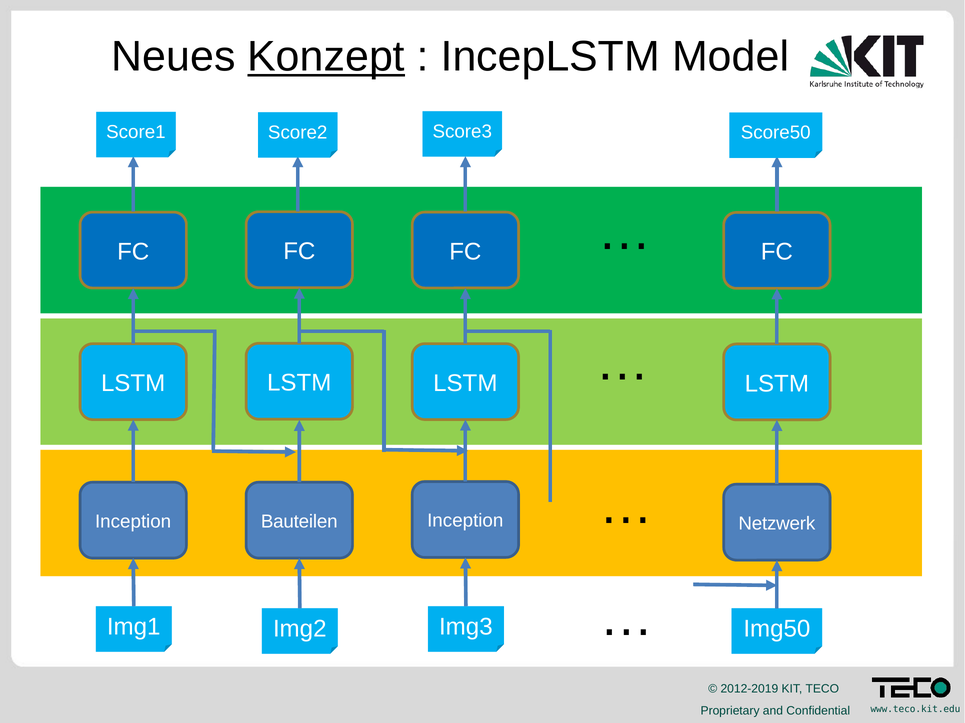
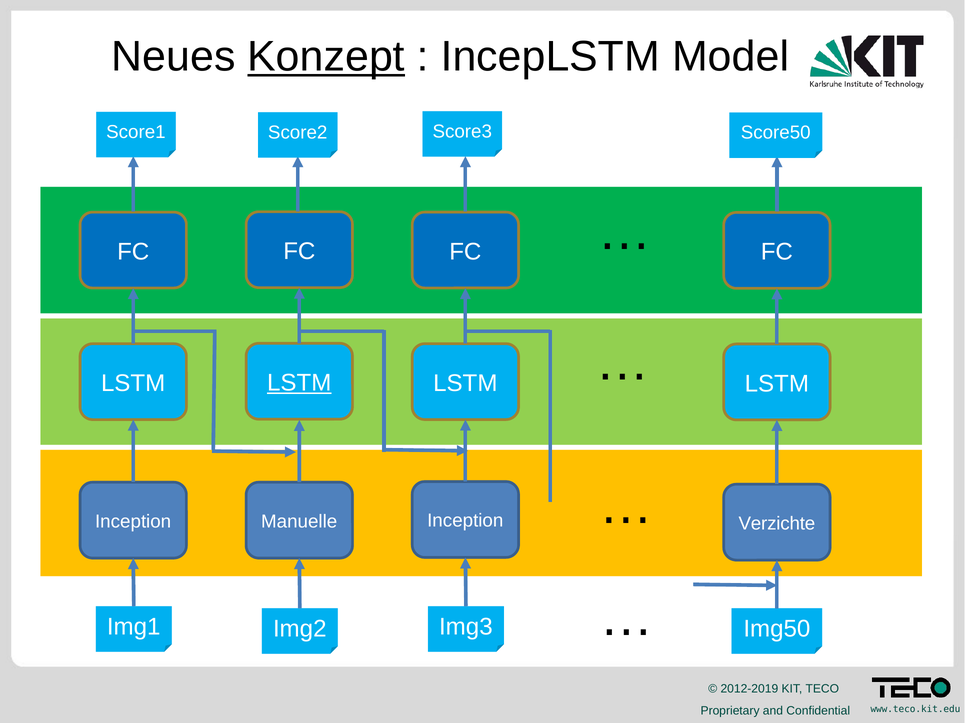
LSTM underline: none -> present (299, 383)
Bauteilen: Bauteilen -> Manuelle (299, 522)
Netzwerk: Netzwerk -> Verzichte (777, 524)
